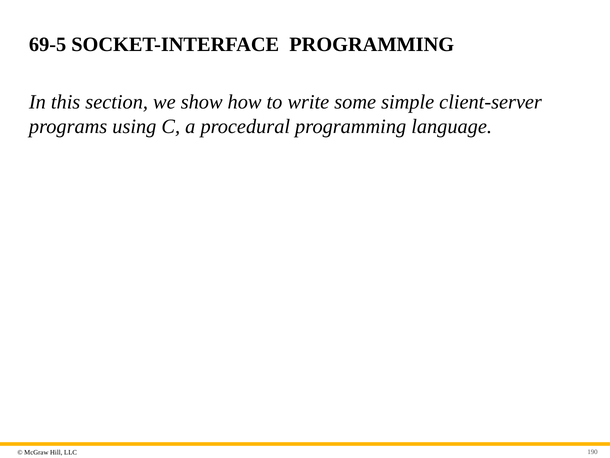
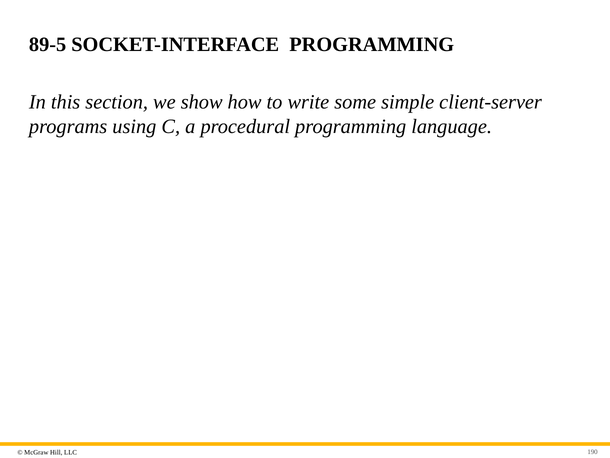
69-5: 69-5 -> 89-5 (48, 44)
